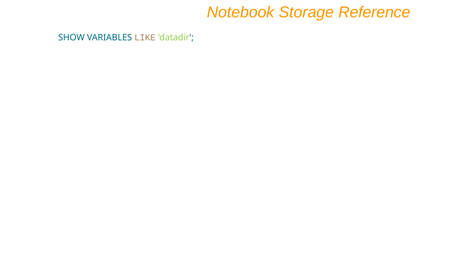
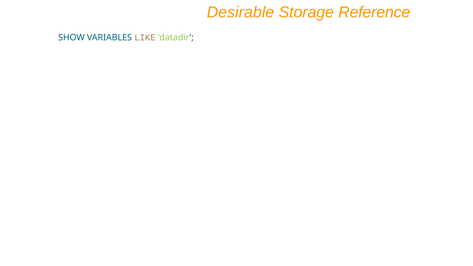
Notebook: Notebook -> Desirable (241, 12)
